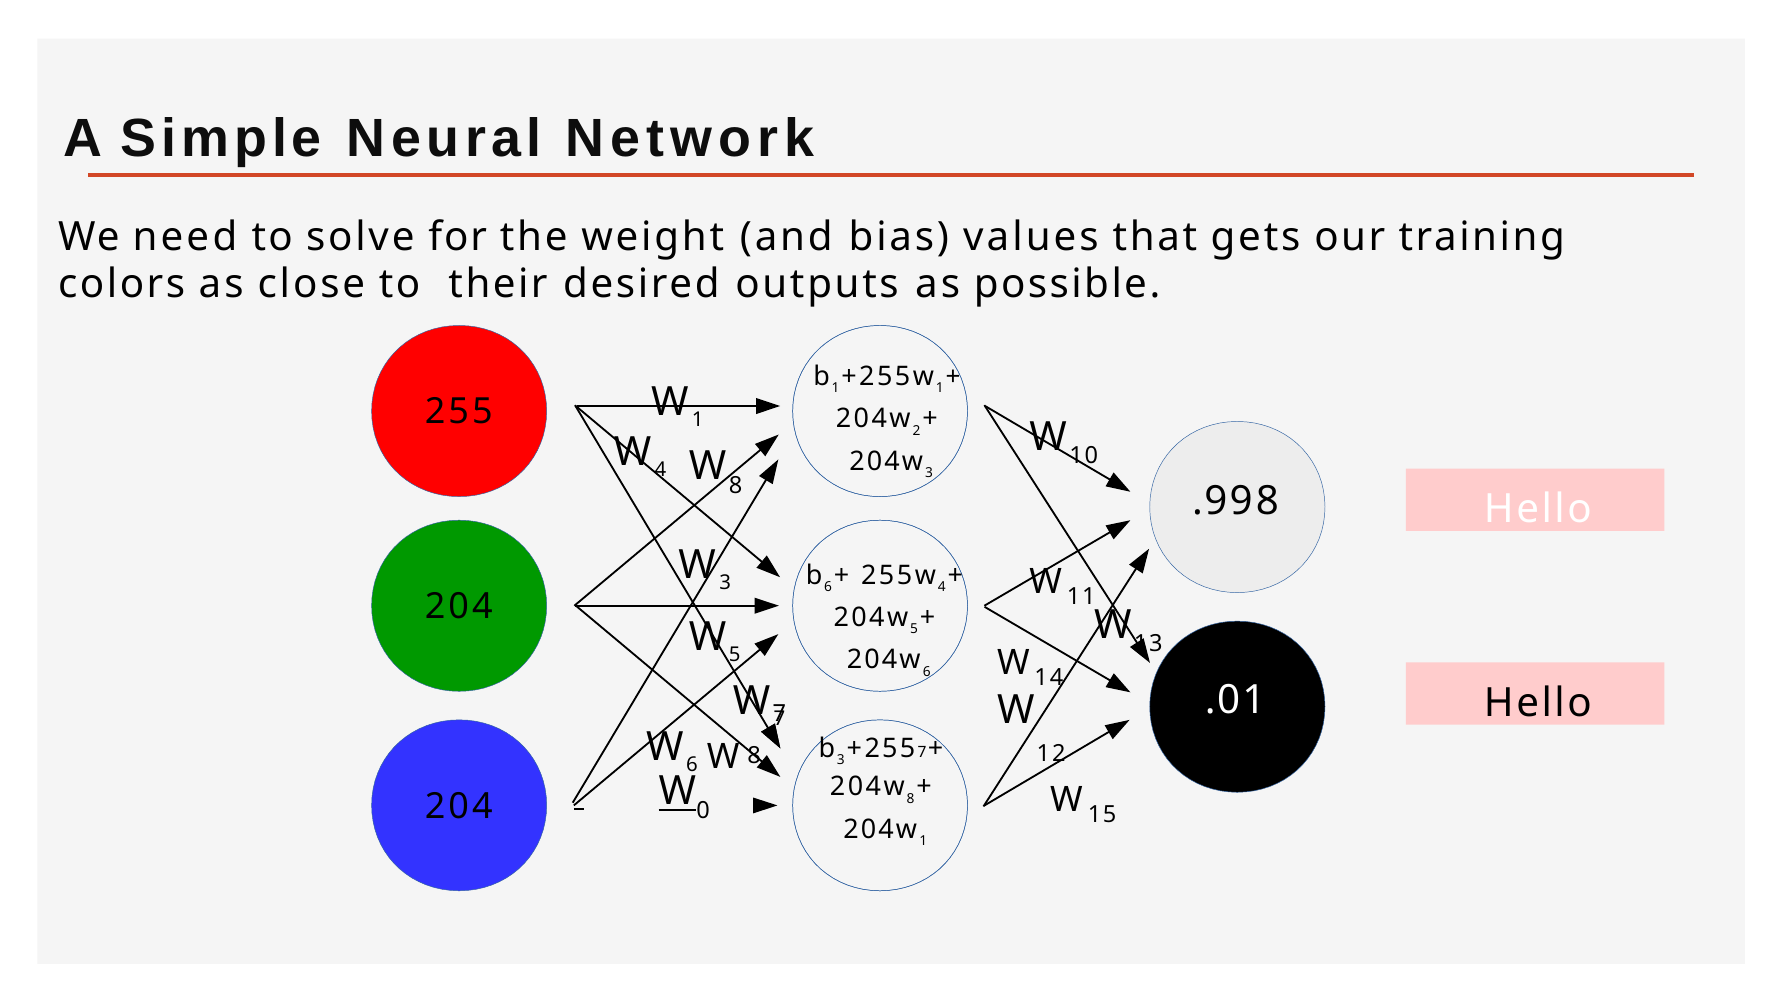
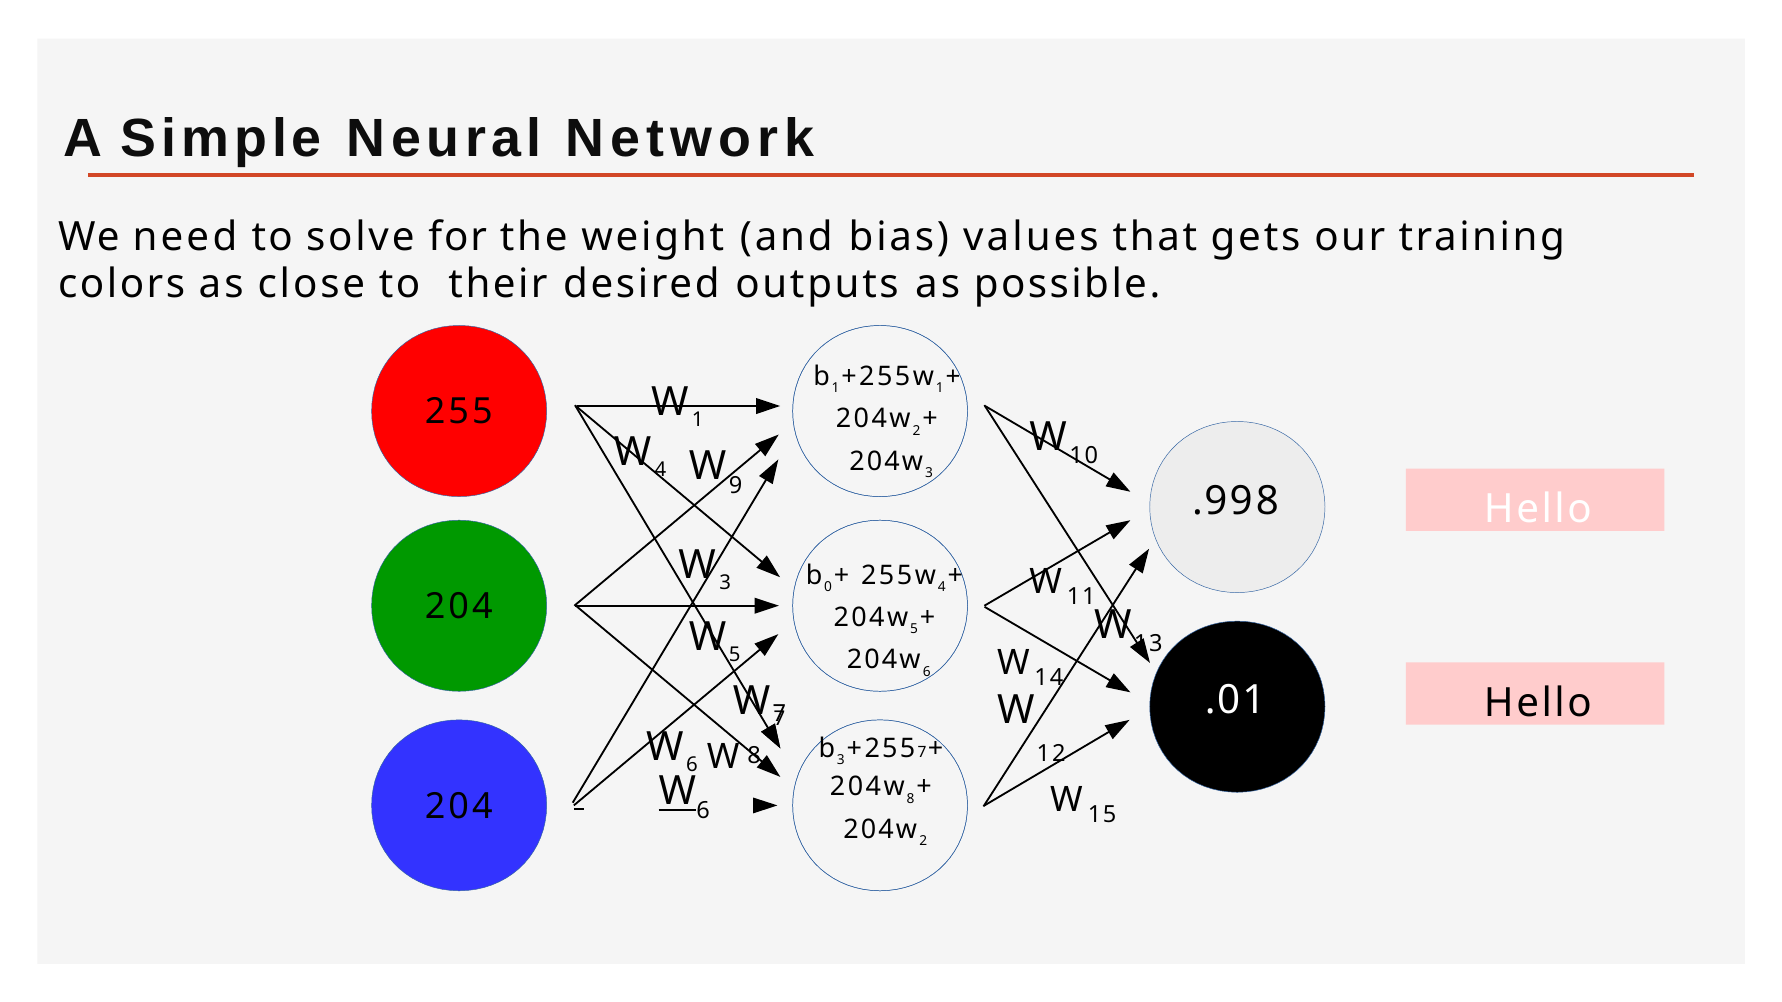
W 8: 8 -> 9 (735, 486)
6: 6 -> 0 (828, 587)
0: 0 -> 6 (703, 811)
1: 1 -> 2 (923, 841)
